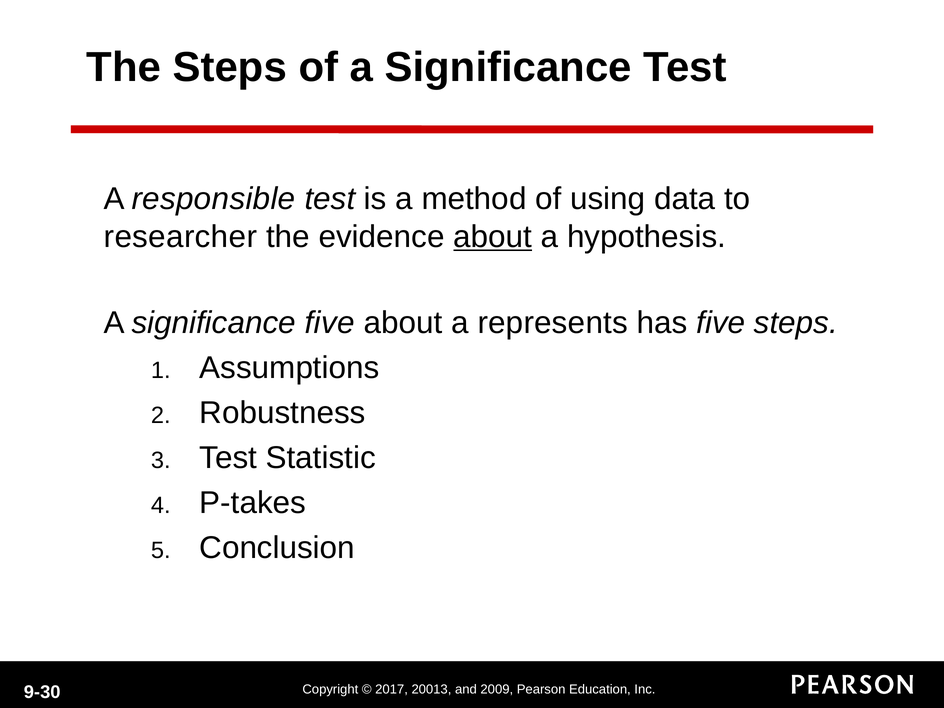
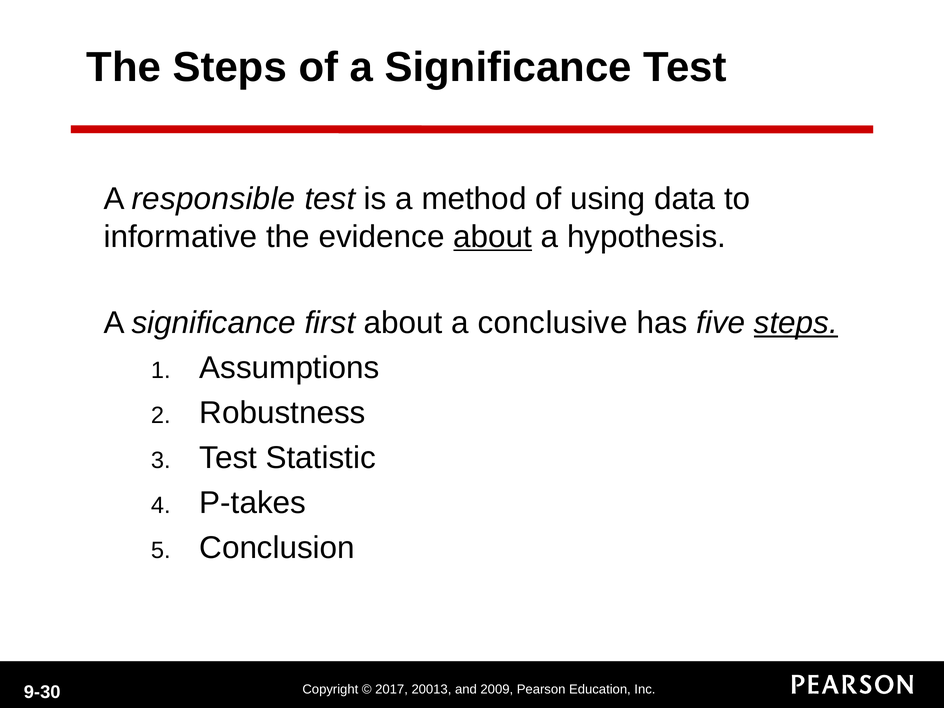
researcher: researcher -> informative (181, 237)
significance five: five -> first (330, 323)
represents: represents -> conclusive (553, 323)
steps underline: none -> present (796, 323)
